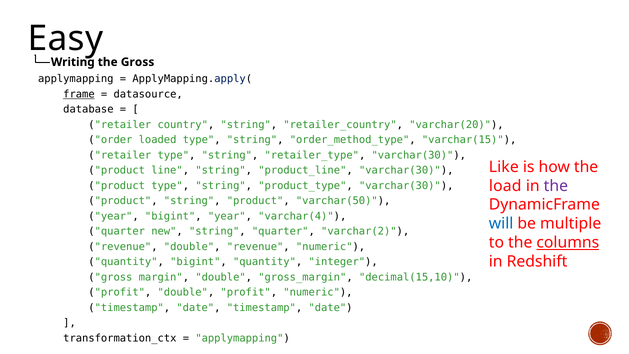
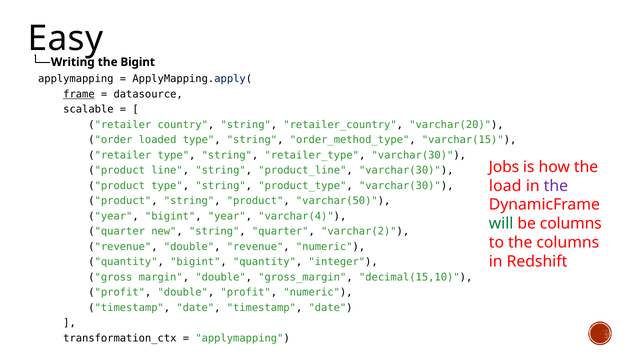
the Gross: Gross -> Bigint (138, 62)
database: database -> scalable (88, 109)
Like: Like -> Jobs (504, 167)
will colour: blue -> green (501, 224)
be multiple: multiple -> columns (571, 224)
columns underline: present -> none (568, 242)
